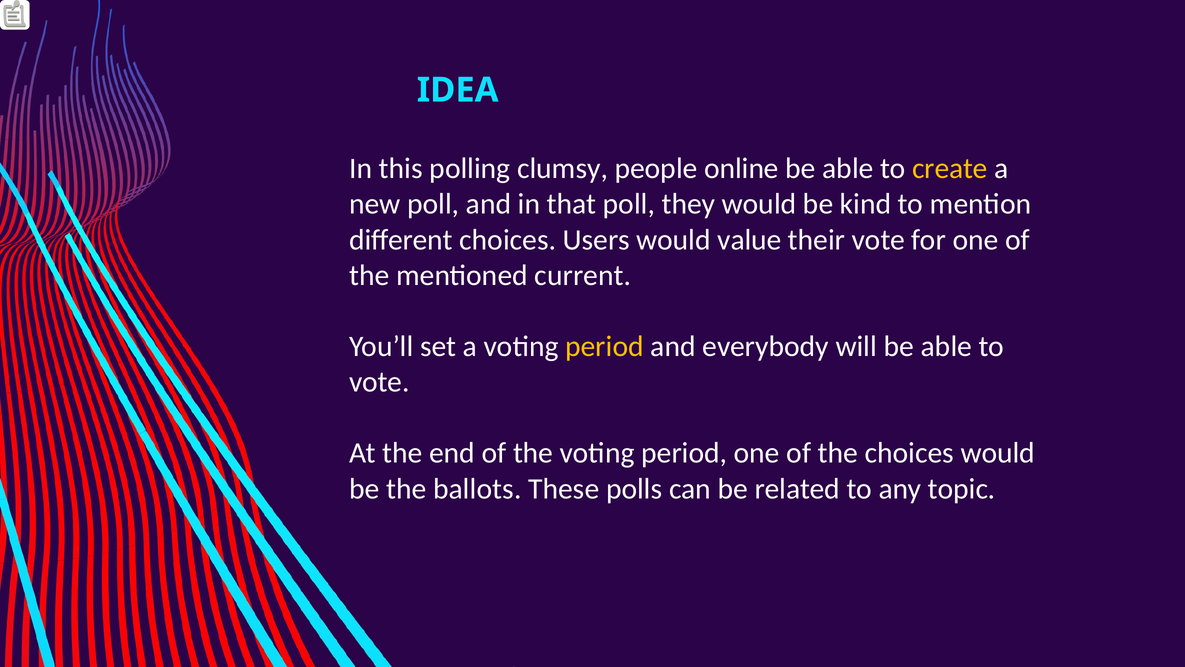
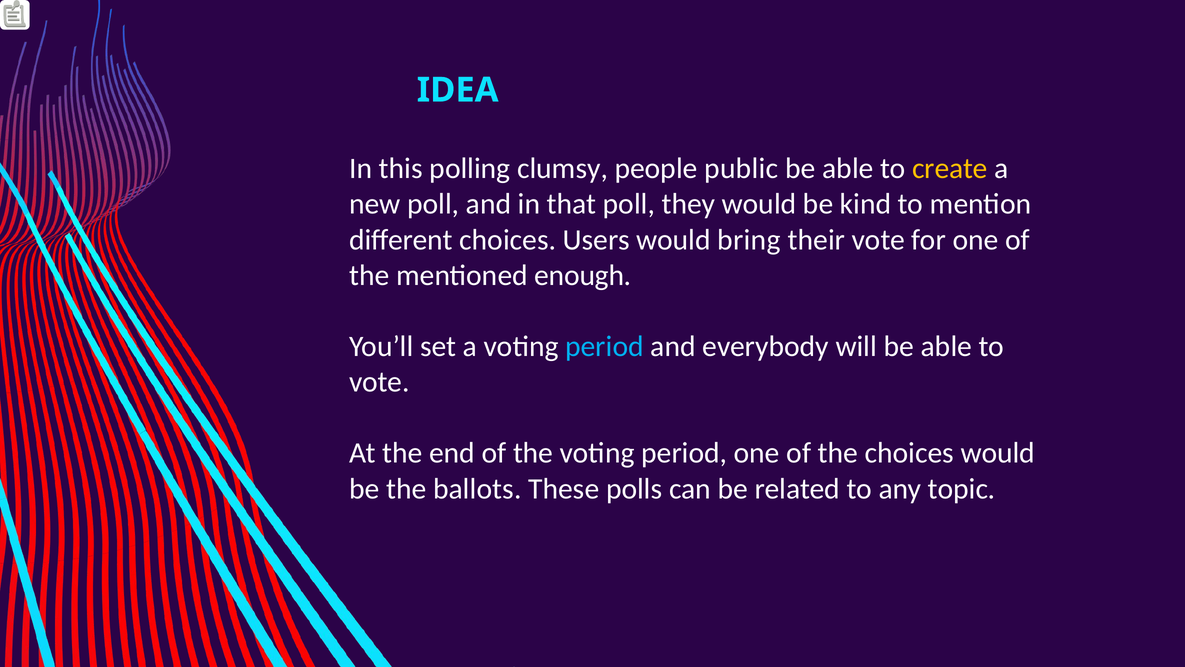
online: online -> public (741, 168)
value: value -> bring (749, 240)
current: current -> enough (583, 275)
period colour: yellow -> light blue (604, 346)
